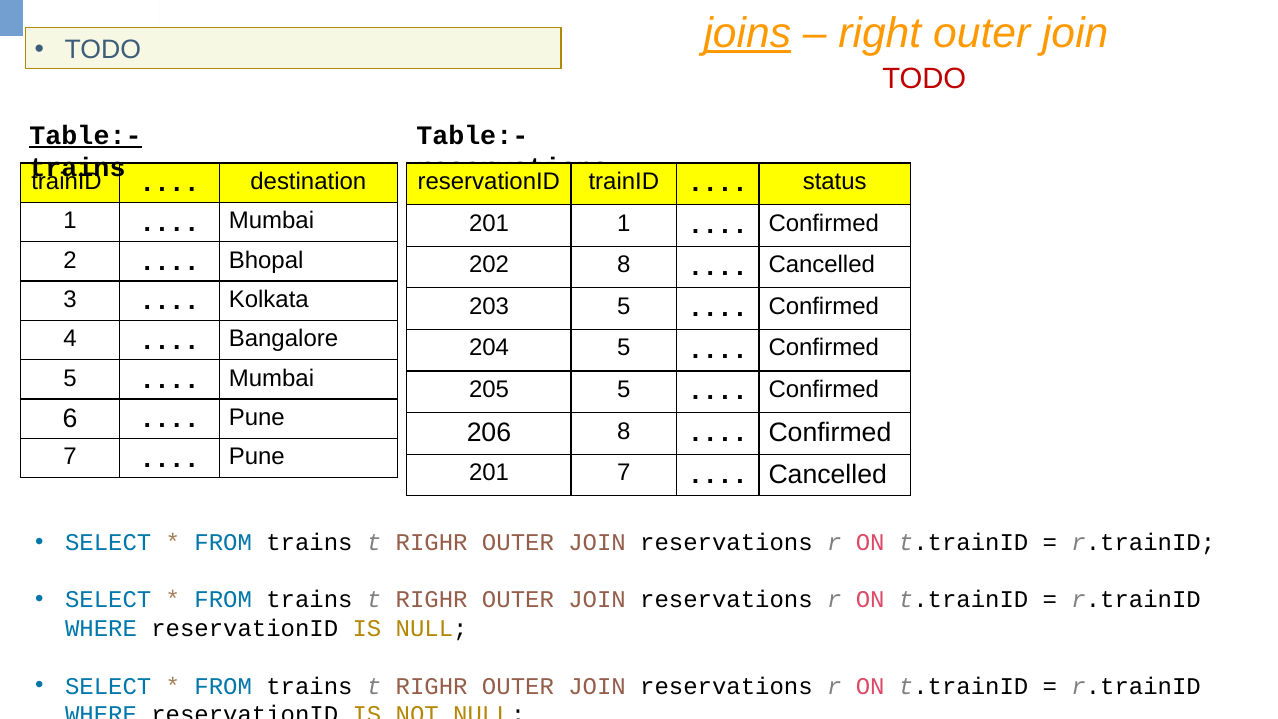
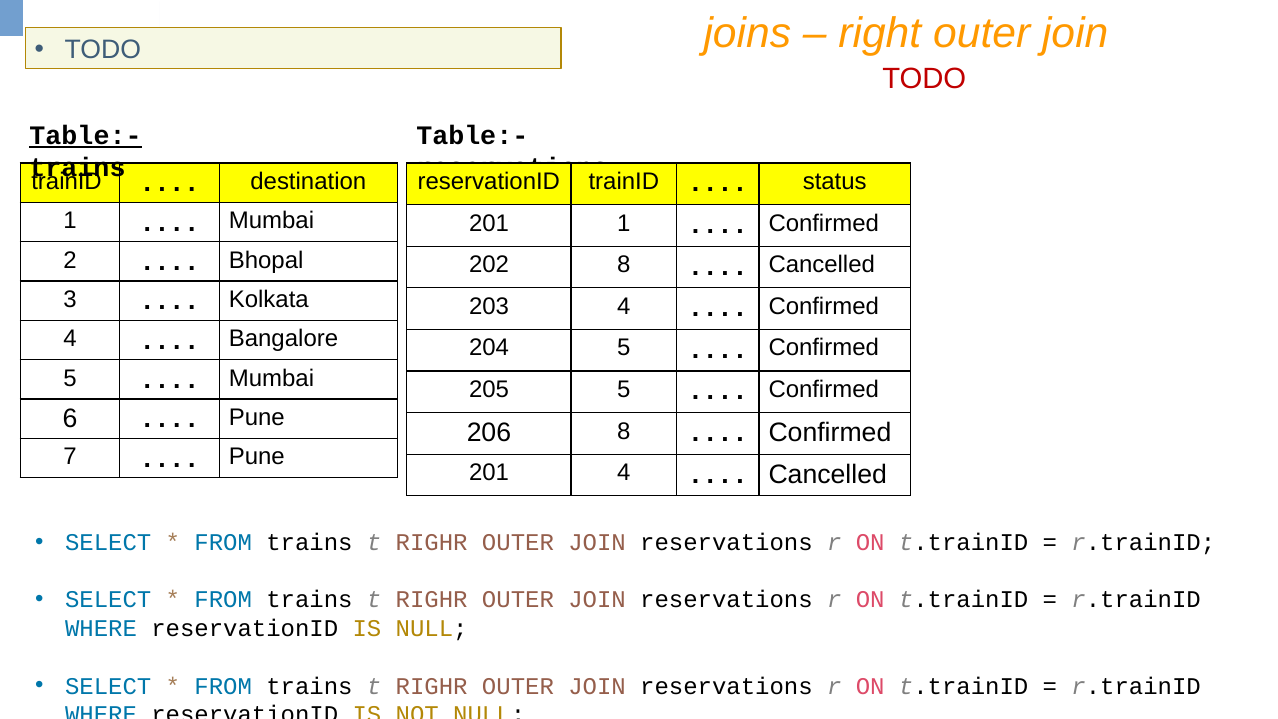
joins underline: present -> none (747, 33)
203 5: 5 -> 4 (624, 306)
201 7: 7 -> 4 (624, 473)
